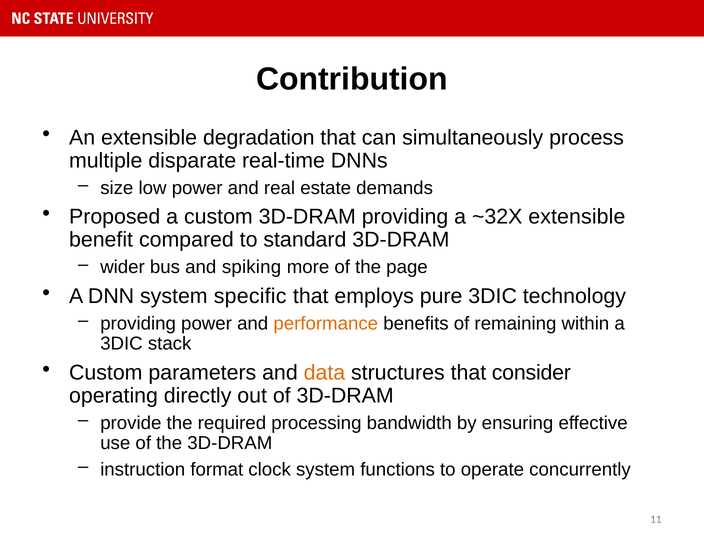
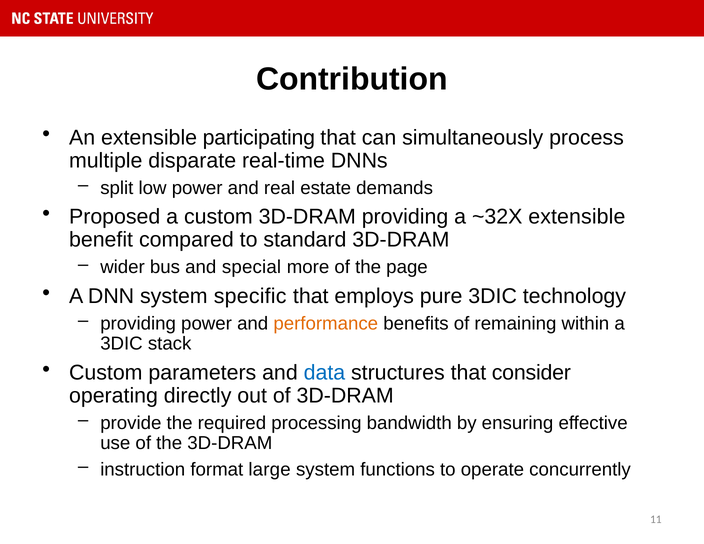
degradation: degradation -> participating (259, 137)
size: size -> split (117, 188)
spiking: spiking -> special (252, 267)
data colour: orange -> blue (324, 373)
clock: clock -> large (270, 470)
